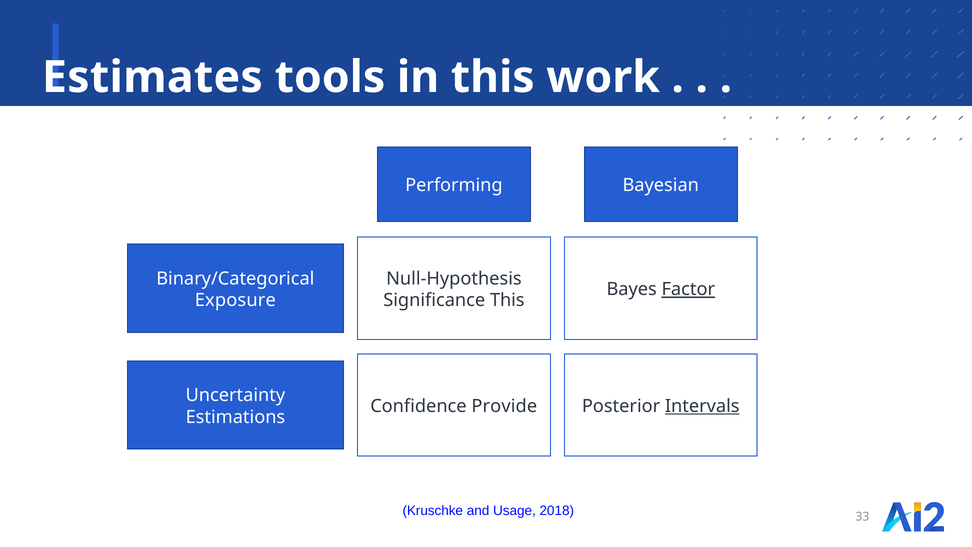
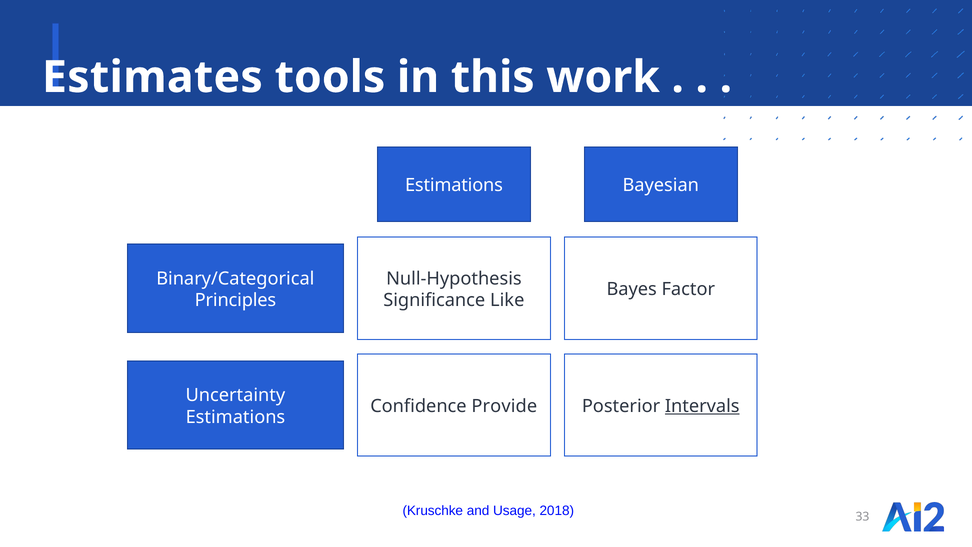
Performing: Performing -> Estimations (454, 185)
Factor underline: present -> none (688, 289)
Exposure: Exposure -> Principles (235, 300)
Significance This: This -> Like (507, 300)
